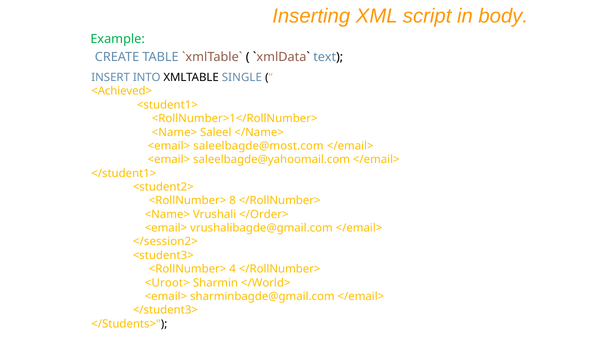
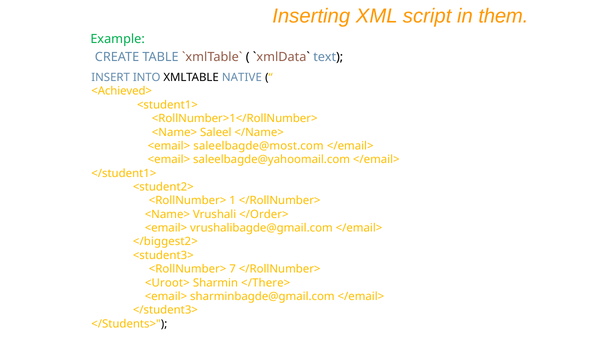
body: body -> them (503, 16)
SINGLE: SINGLE -> NATIVE (242, 78)
8: 8 -> 1 (233, 201)
</session2>: </session2> -> </biggest2> (165, 242)
4: 4 -> 7 (233, 270)
</World>: </World> -> </There> (266, 283)
